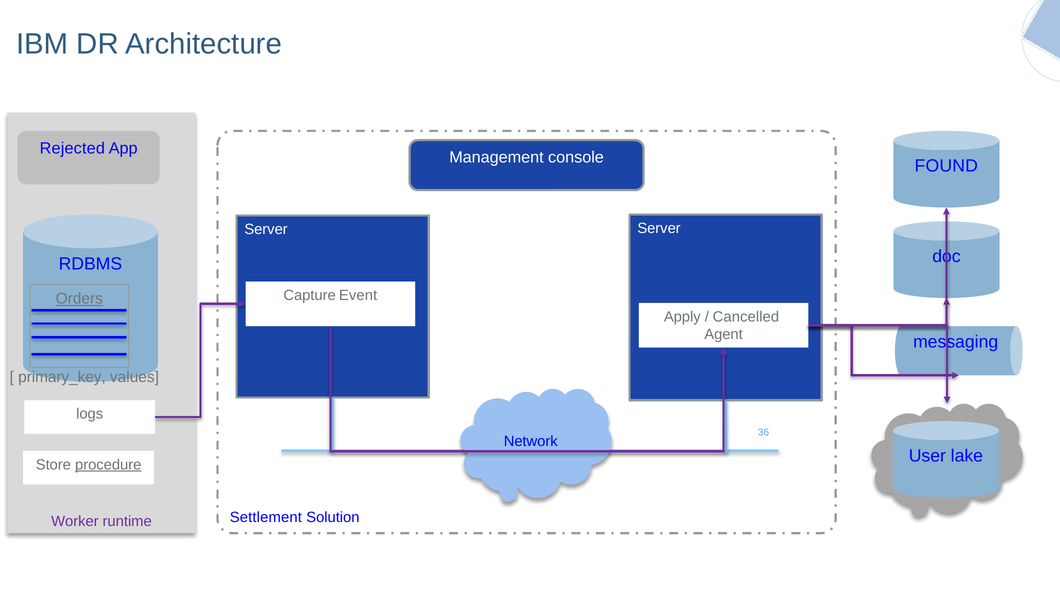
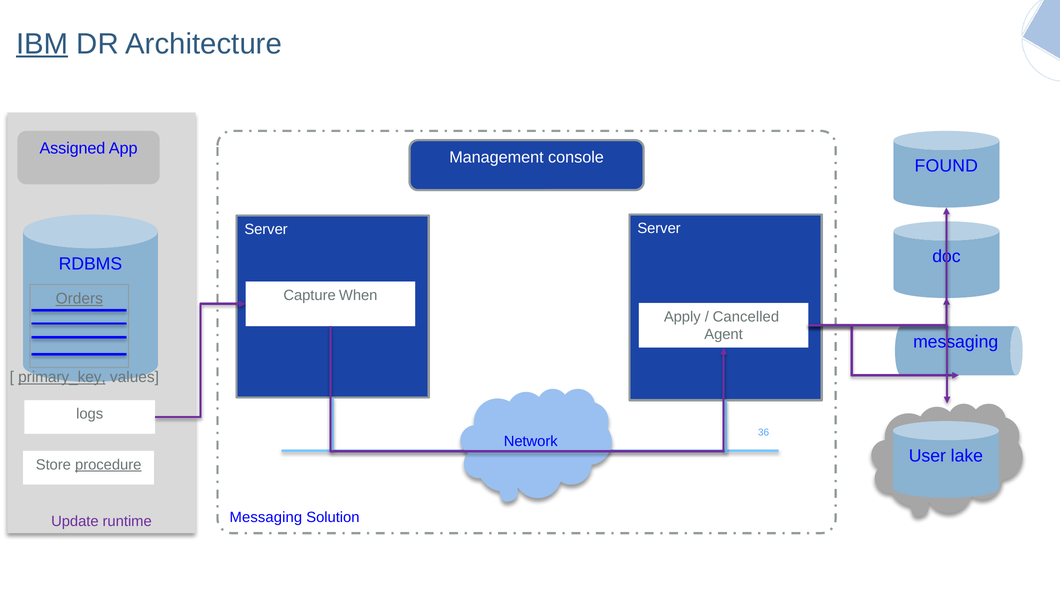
IBM underline: none -> present (42, 44)
Rejected: Rejected -> Assigned (72, 148)
Event: Event -> When (358, 295)
primary_key underline: none -> present (62, 377)
Settlement: Settlement -> Messaging (266, 516)
Worker: Worker -> Update (75, 521)
